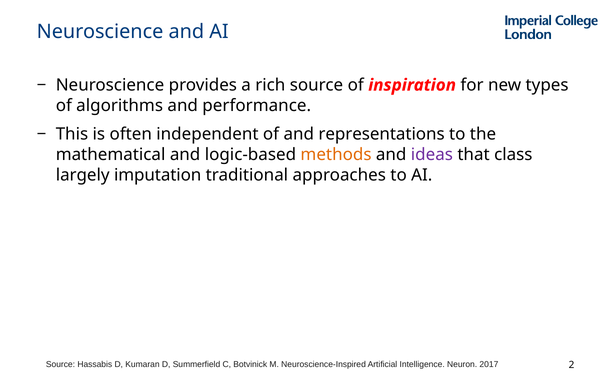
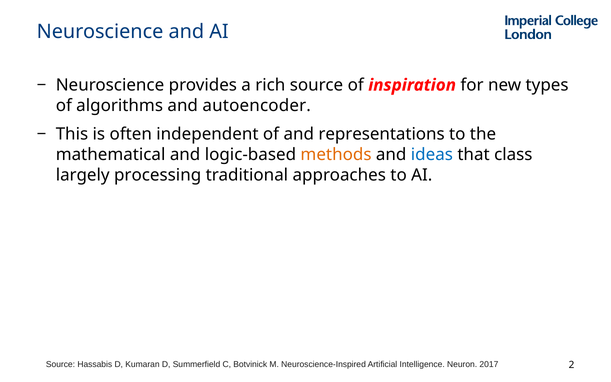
performance: performance -> autoencoder (257, 105)
ideas colour: purple -> blue (432, 155)
imputation: imputation -> processing (158, 175)
